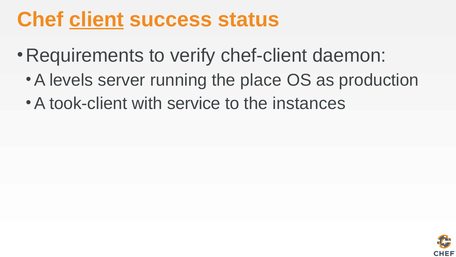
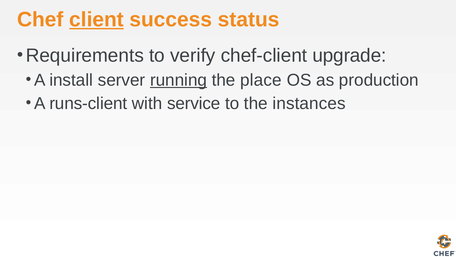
daemon: daemon -> upgrade (349, 55)
levels: levels -> install (71, 80)
running underline: none -> present (179, 80)
took-client: took-client -> runs-client (88, 103)
